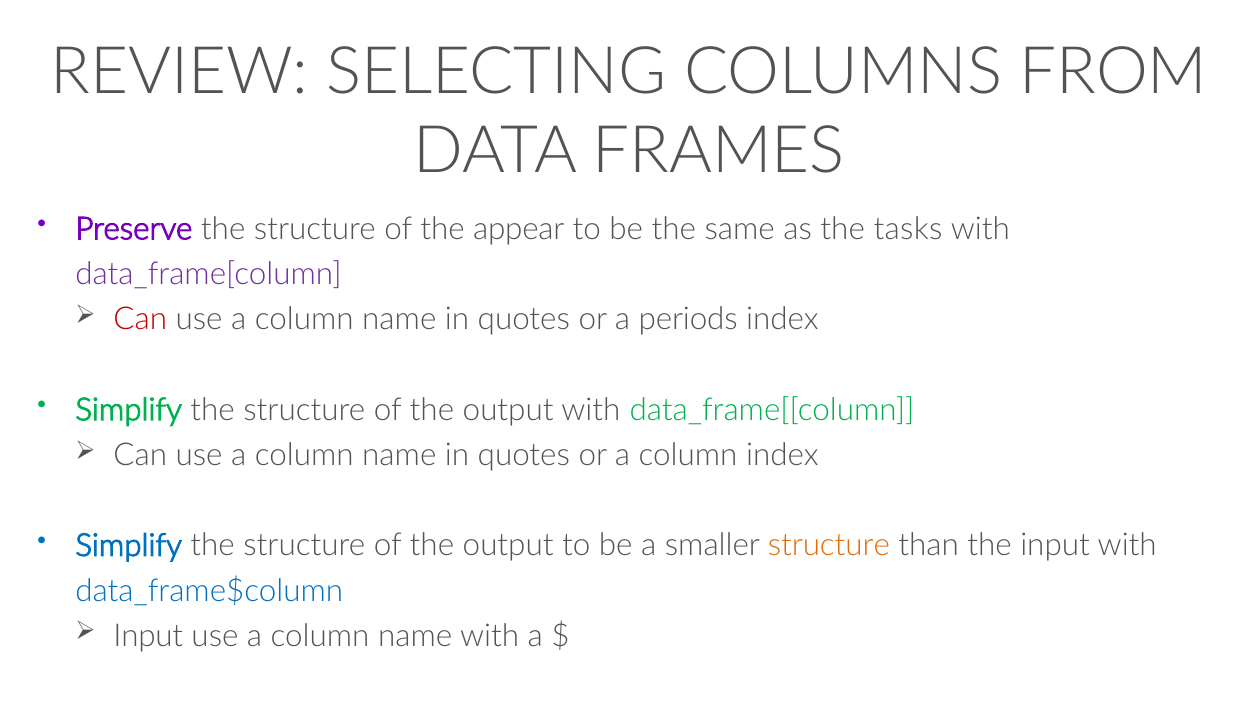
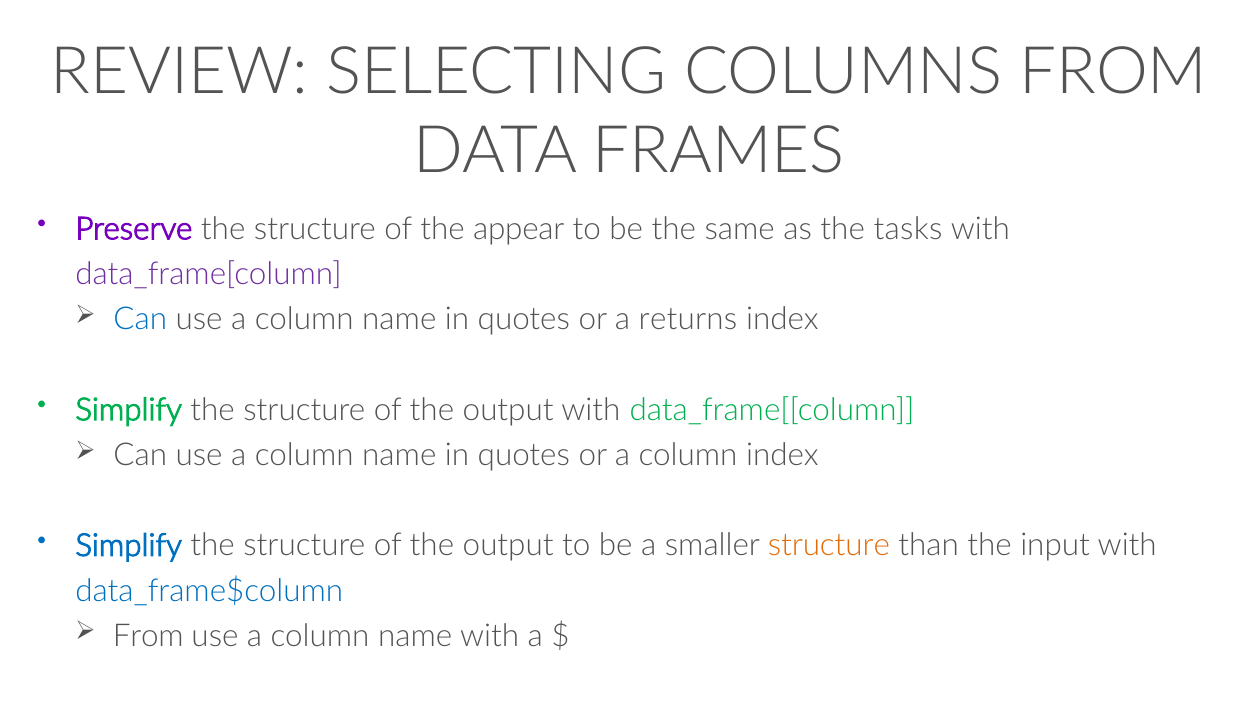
Can colour: red -> blue (140, 320)
periods: periods -> returns (688, 320)
Input: Input -> From (148, 637)
